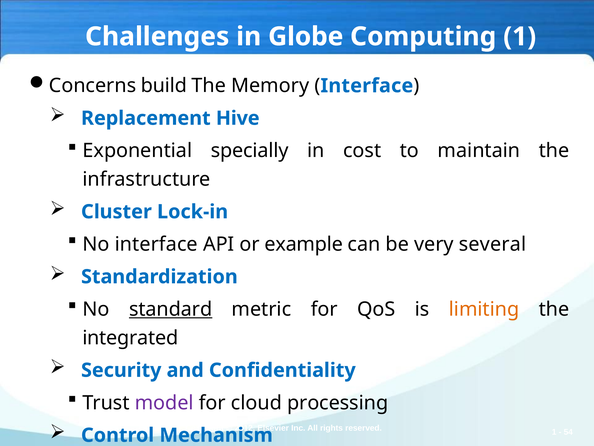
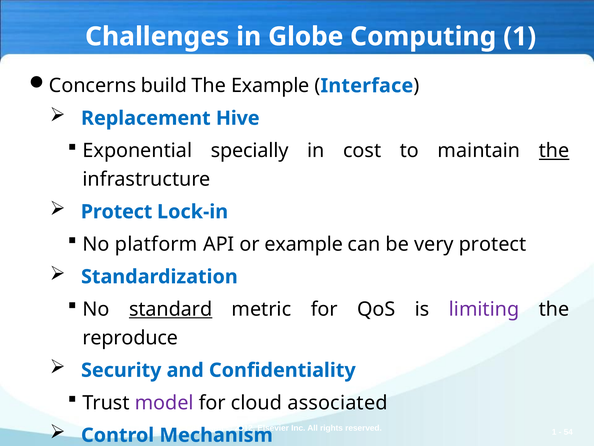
The Memory: Memory -> Example (270, 86)
the underline: none -> present (554, 151)
Cluster: Cluster -> Protect (117, 212)
No interface: interface -> platform (156, 244)
very several: several -> protect (493, 244)
limiting colour: orange -> purple (484, 309)
integrated: integrated -> reproduce (130, 337)
processing: processing -> associated (338, 402)
